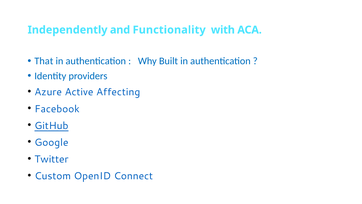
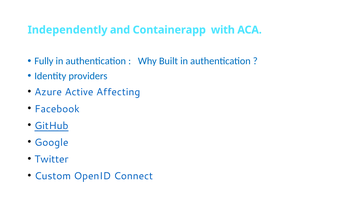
Functionality: Functionality -> Containerapp (169, 30)
That: That -> Fully (44, 61)
